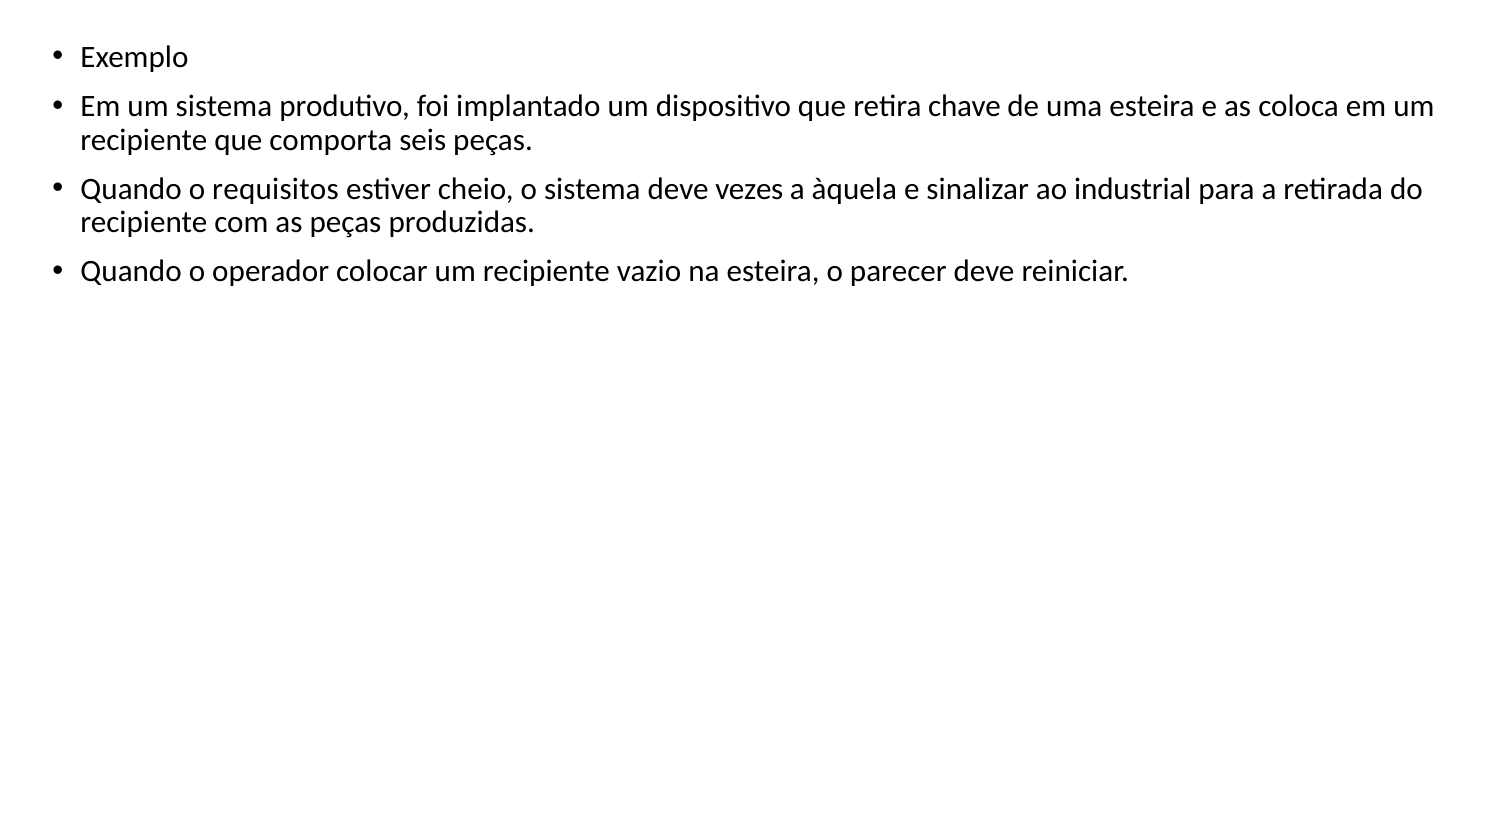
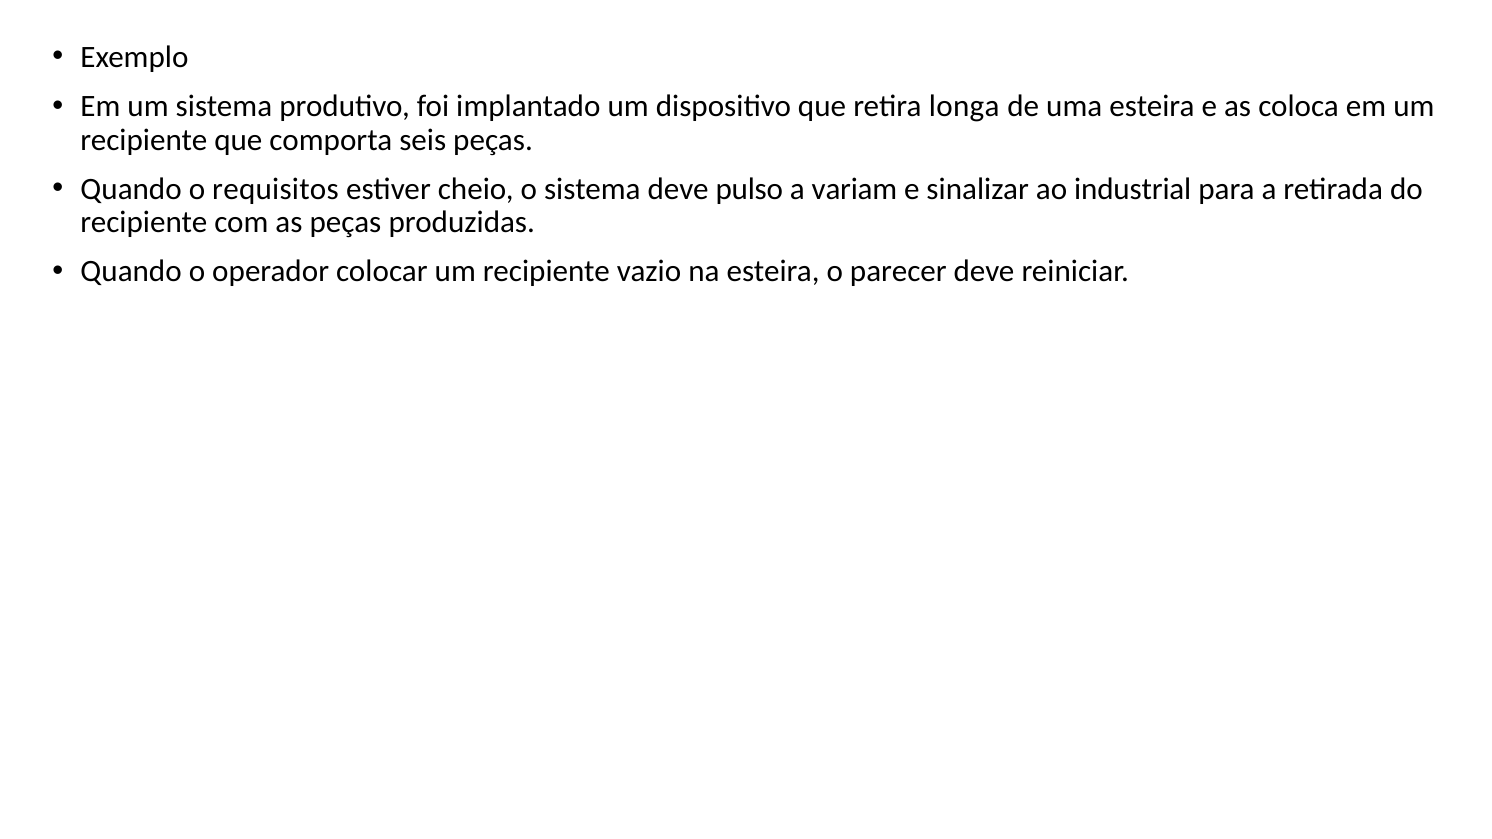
chave: chave -> longa (964, 106)
vezes: vezes -> pulso (749, 189)
àquela: àquela -> variam (854, 189)
